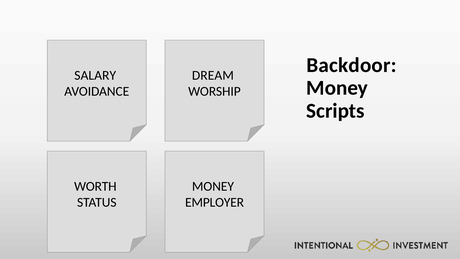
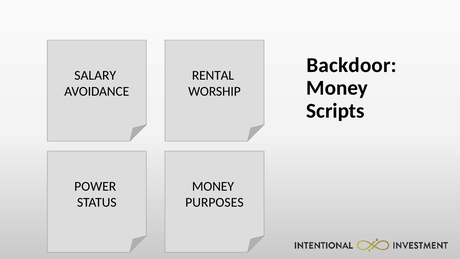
DREAM: DREAM -> RENTAL (213, 75)
WORTH: WORTH -> POWER (95, 186)
EMPLOYER: EMPLOYER -> PURPOSES (214, 202)
